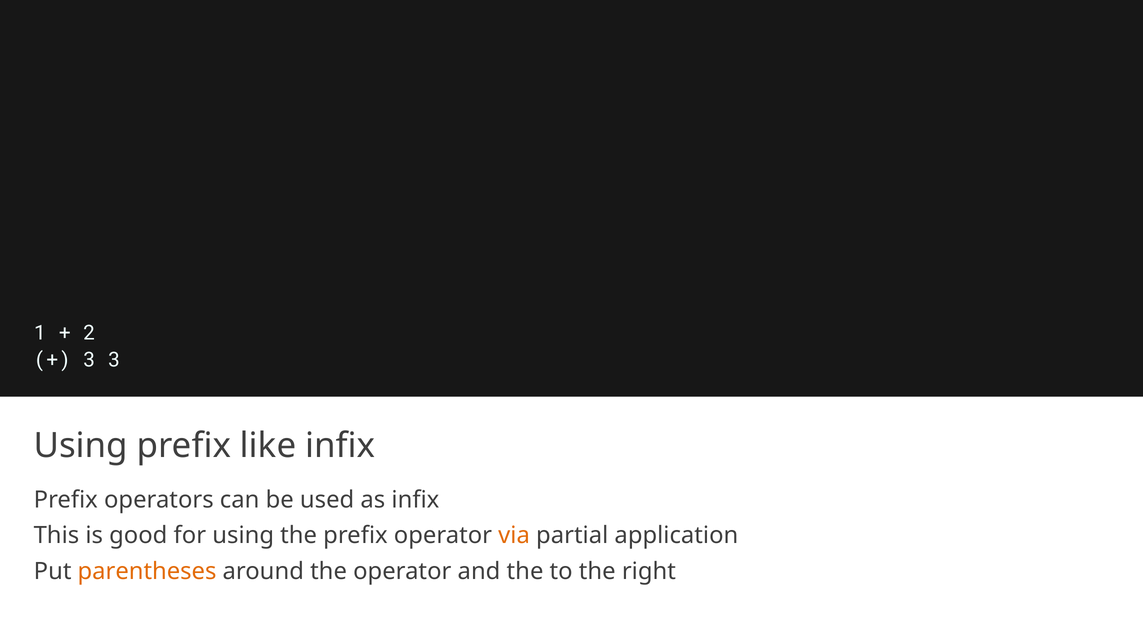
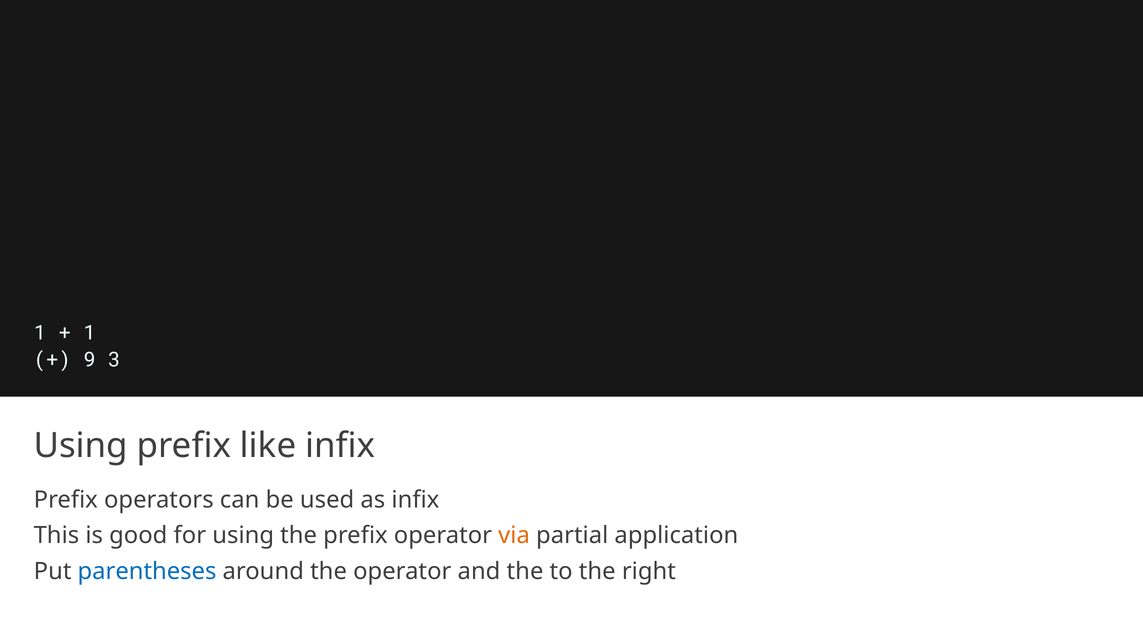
2: 2 -> 1 (90, 333)
3: 3 -> 9 (90, 360)
parentheses colour: orange -> blue (147, 571)
